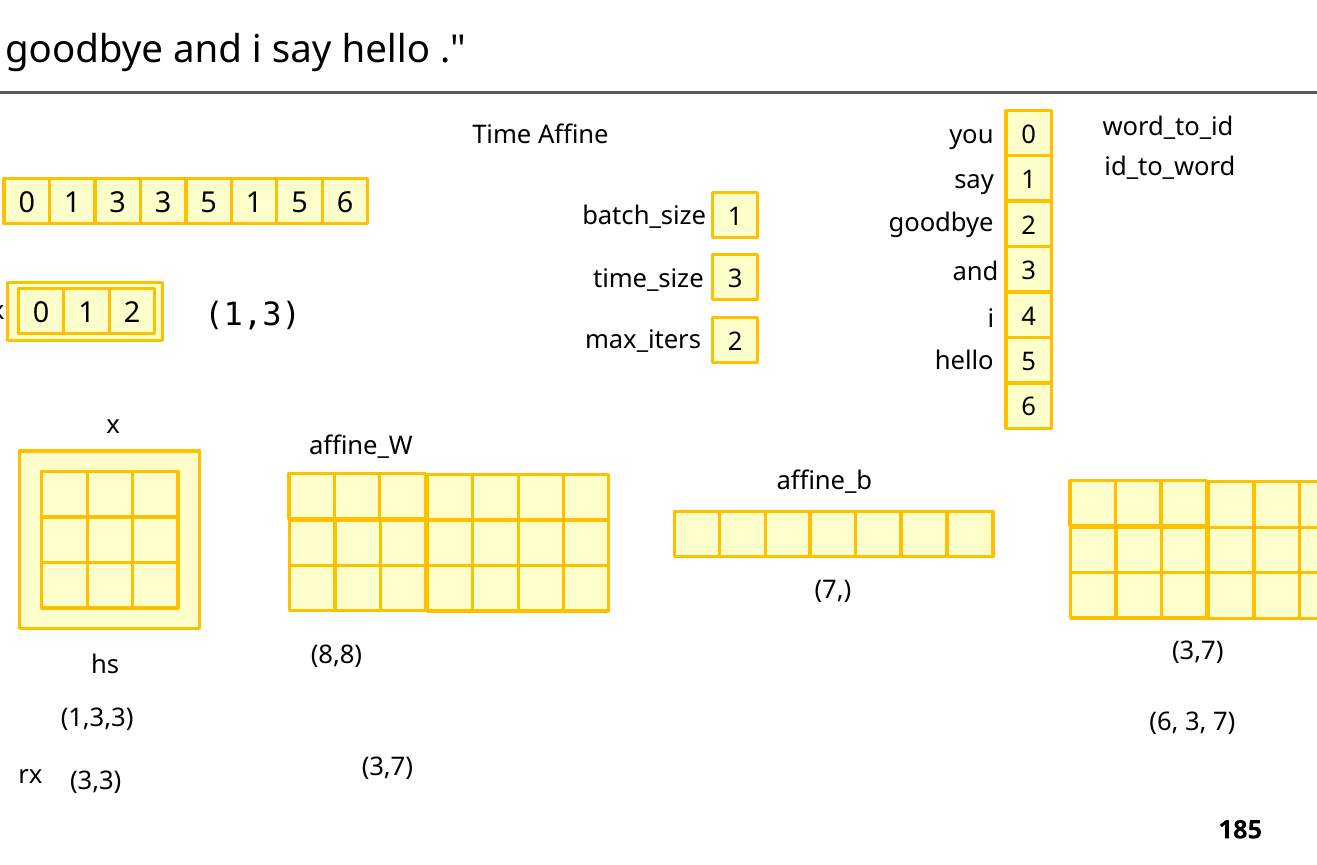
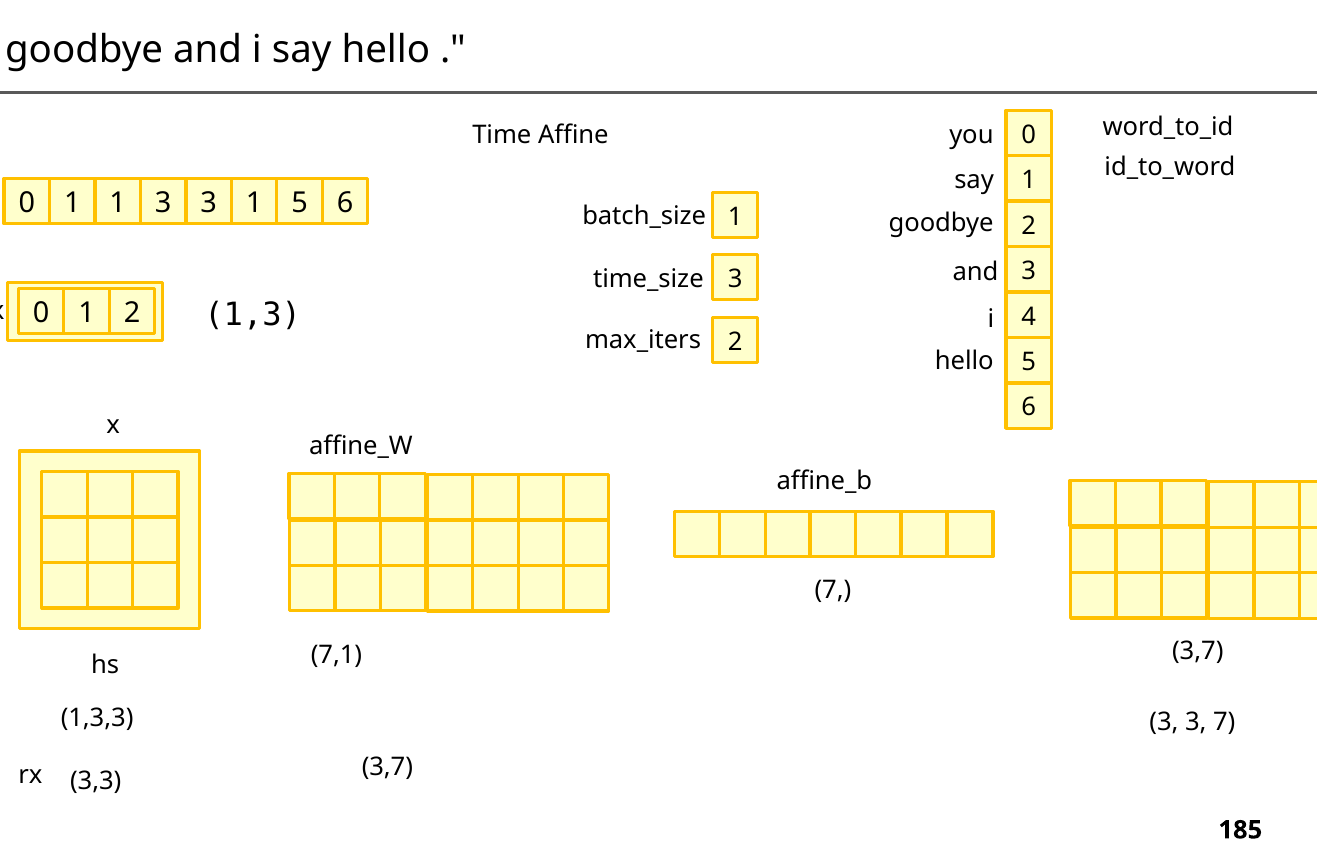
1 3: 3 -> 1 (118, 203)
5: 5 -> 3 (209, 203)
8,8: 8,8 -> 7,1 (337, 655)
6: 6 -> 3 (1164, 722)
